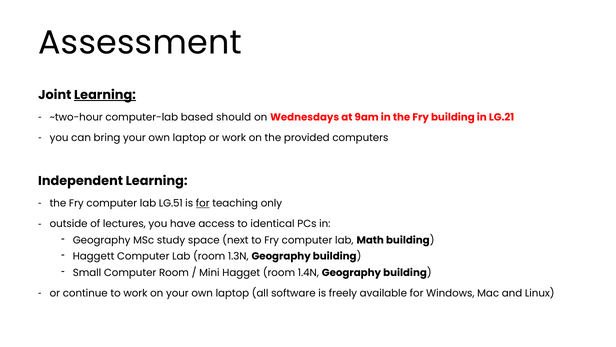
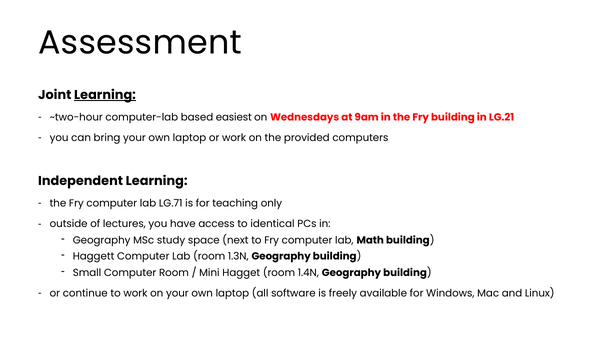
should: should -> easiest (234, 117)
LG.51: LG.51 -> LG.71 (171, 203)
for underline: present -> none (203, 203)
